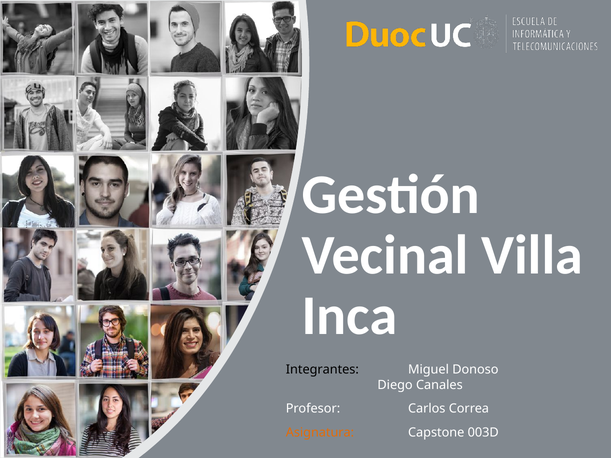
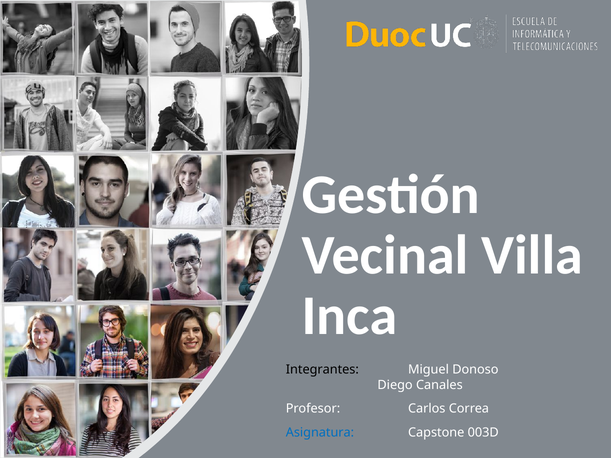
Asignatura colour: orange -> blue (320, 433)
